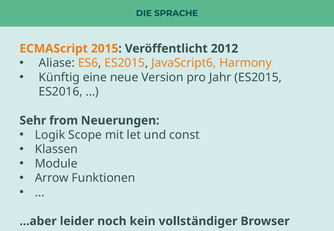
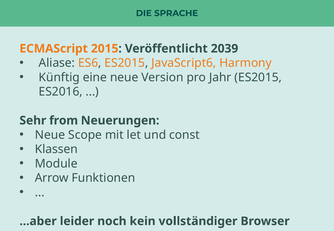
2012: 2012 -> 2039 (225, 49)
Logik: Logik -> Neue (50, 135)
